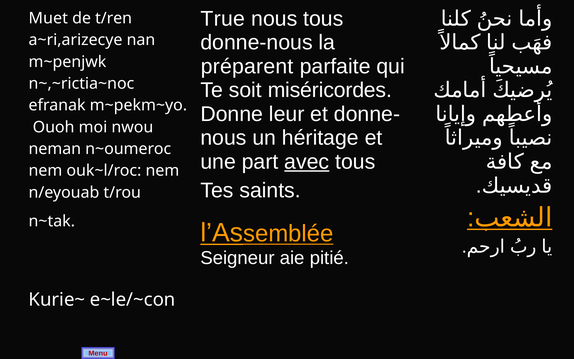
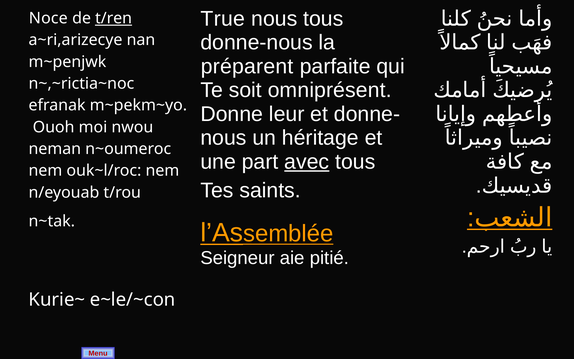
Muet: Muet -> Noce (48, 18)
t/ren underline: none -> present (114, 18)
miséricordes: miséricordes -> omniprésent (330, 90)
